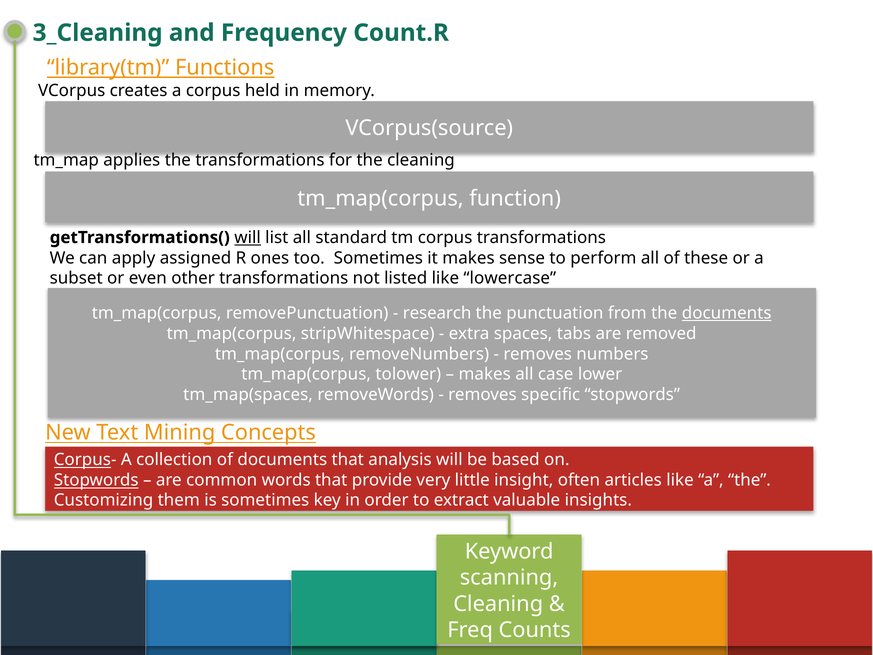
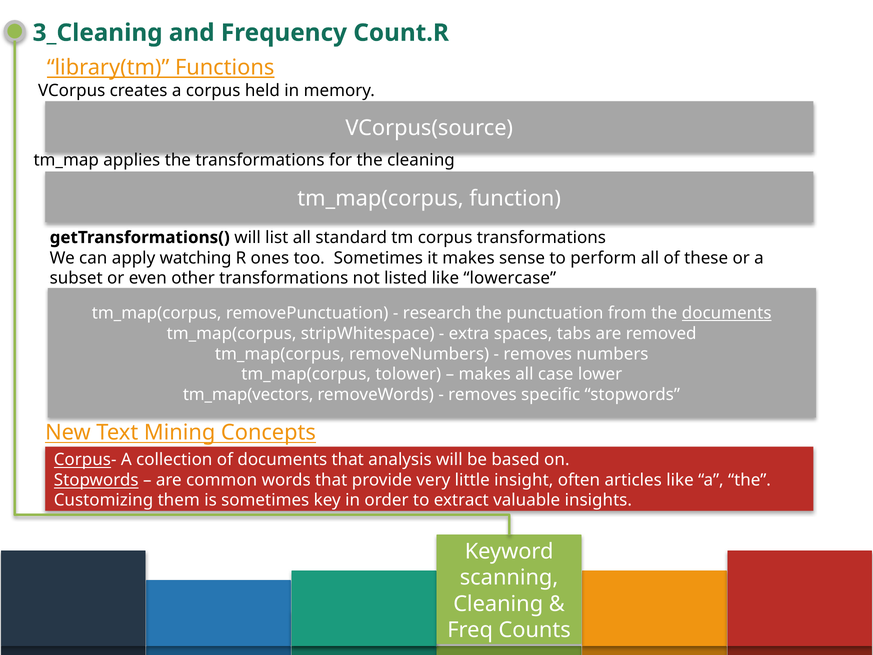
will underline: present -> none (248, 237)
assigned: assigned -> watching (196, 258)
tm_map(spaces: tm_map(spaces -> tm_map(vectors (248, 395)
